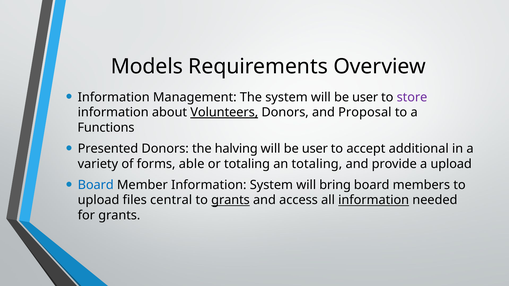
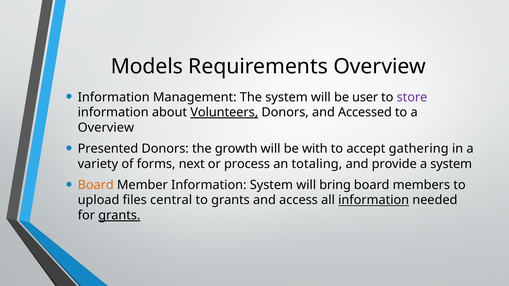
Proposal: Proposal -> Accessed (365, 113)
Functions: Functions -> Overview (106, 128)
halving: halving -> growth (236, 149)
user: user -> with (315, 149)
additional: additional -> gathering (419, 149)
able: able -> next (192, 164)
or totaling: totaling -> process (247, 164)
a upload: upload -> system (451, 164)
Board colour: blue -> orange (96, 185)
grants underline: present -> none (230, 200)
grants underline: none -> present (119, 216)
